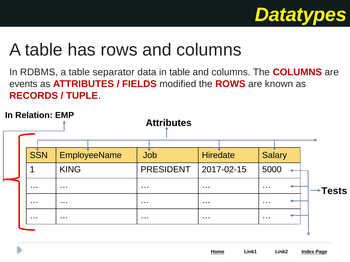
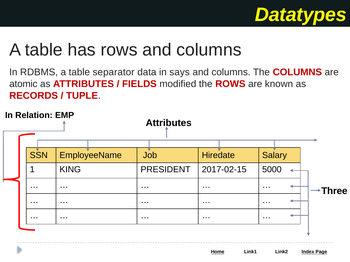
in table: table -> says (180, 72)
events: events -> atomic (23, 84)
Tests: Tests -> Three (334, 191)
